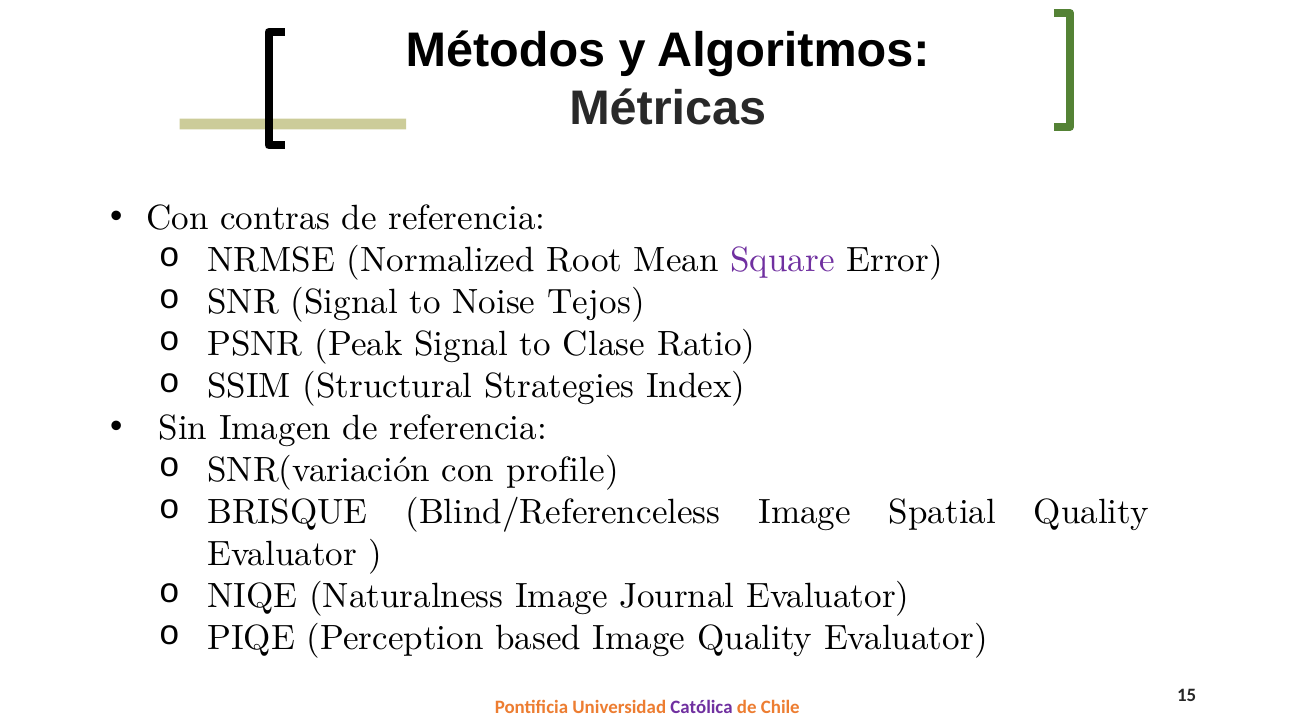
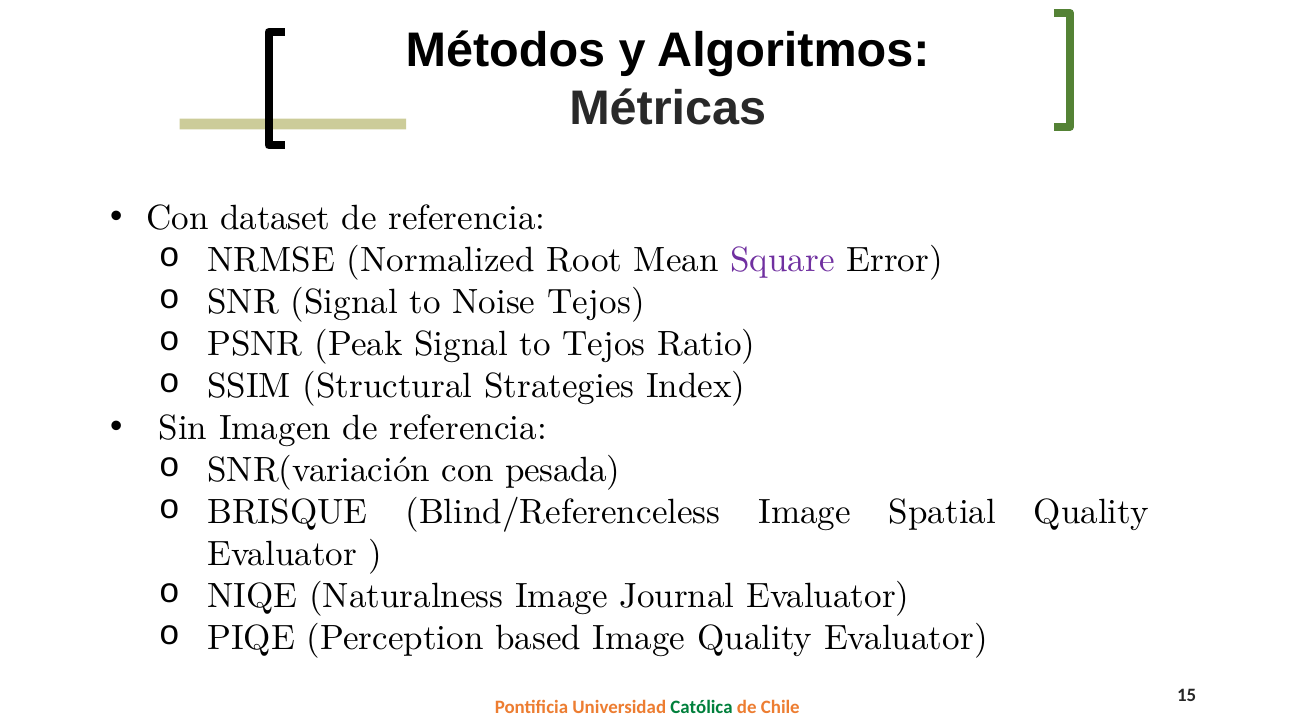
contras: contras -> dataset (275, 218)
to Clase: Clase -> Tejos (604, 344)
profile: profile -> pesada (563, 470)
Católica colour: purple -> green (702, 707)
